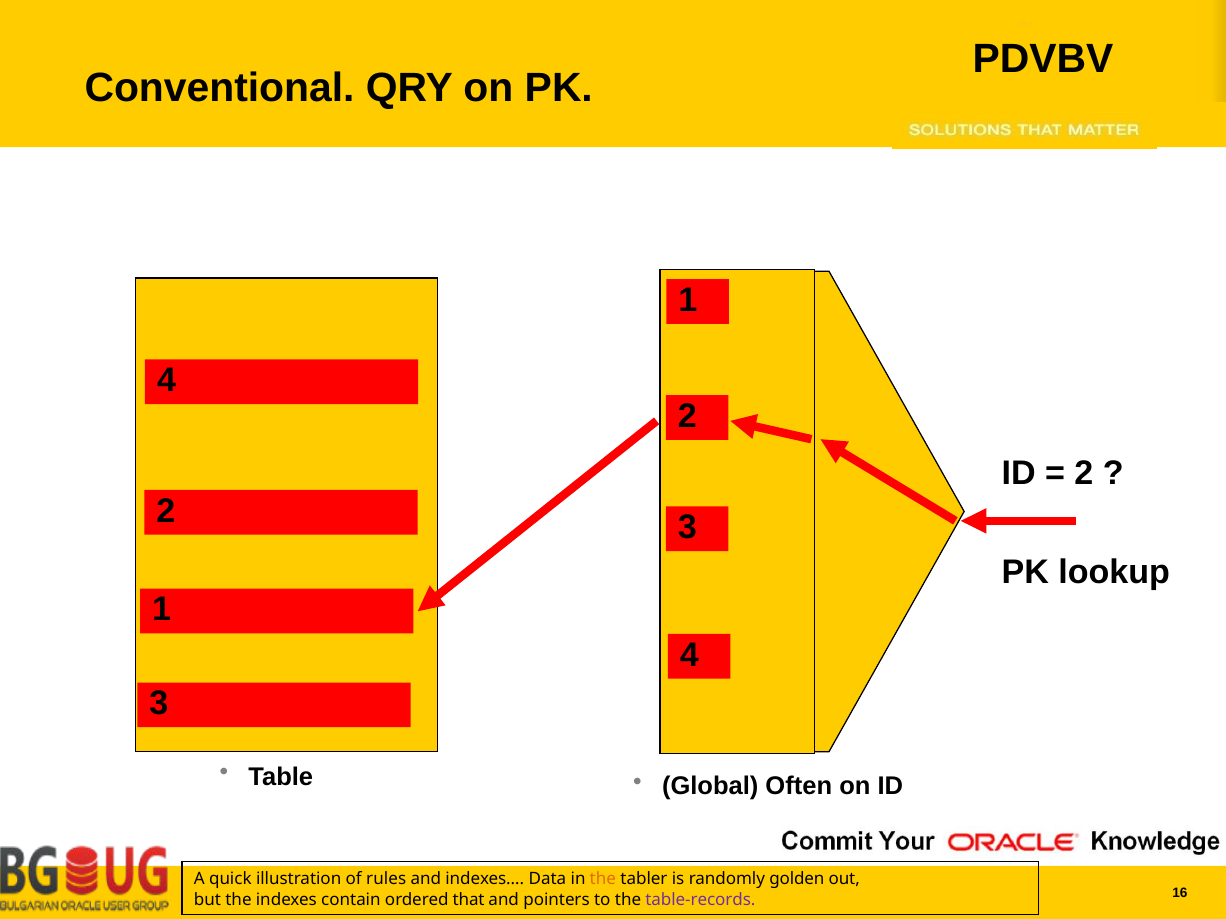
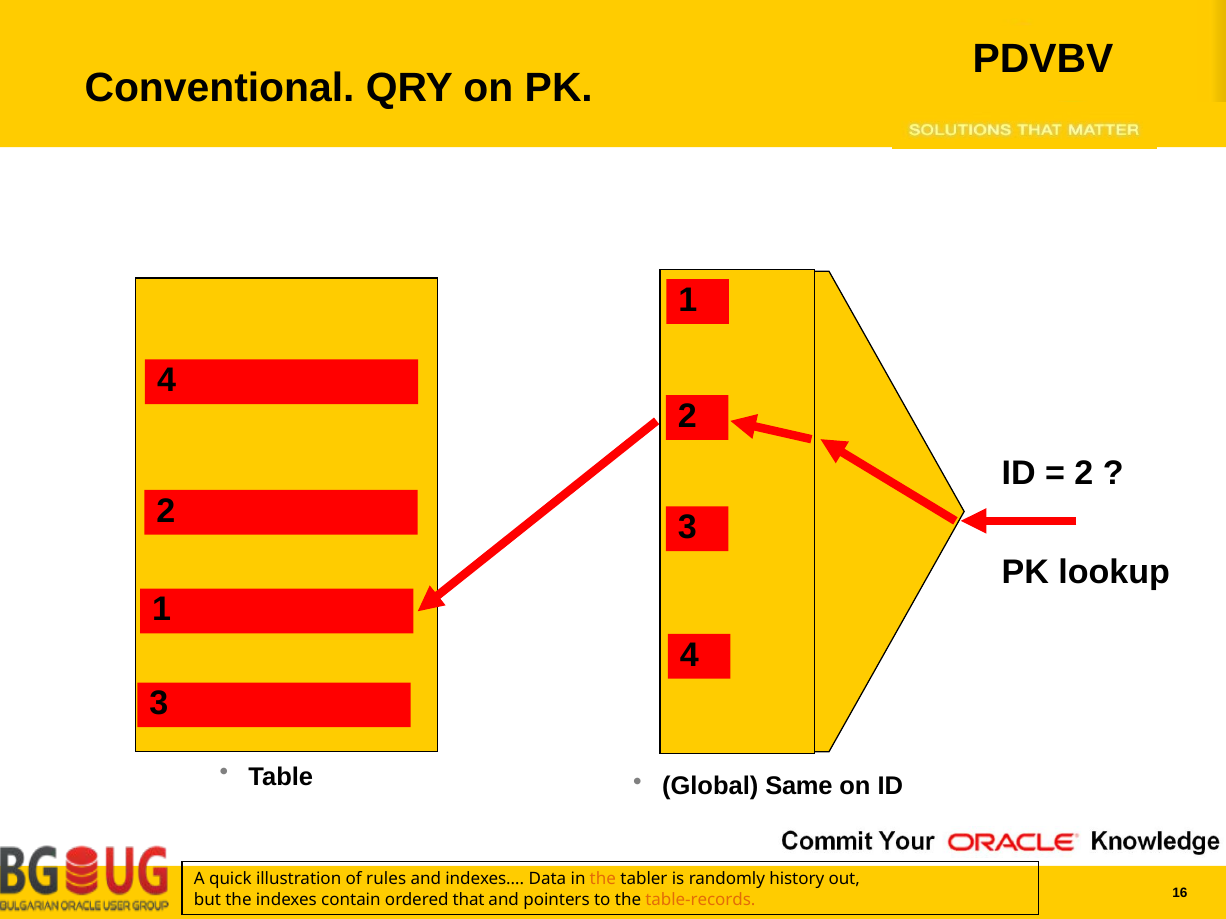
Often: Often -> Same (799, 787)
golden: golden -> history (797, 879)
table-records colour: purple -> orange (700, 900)
